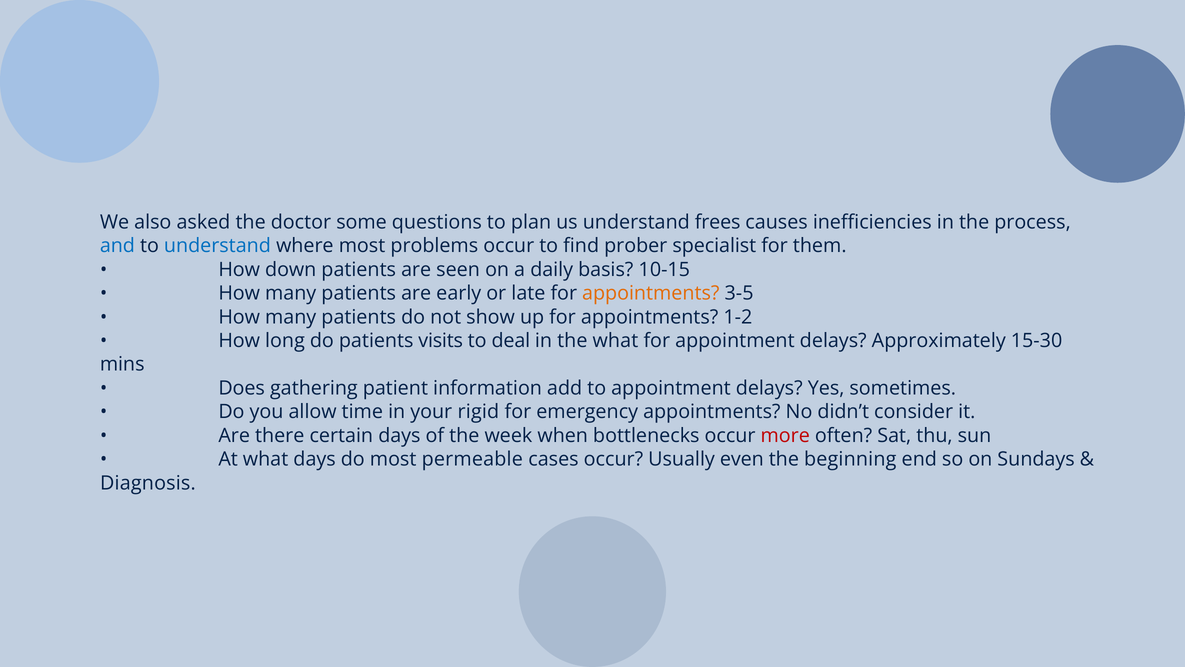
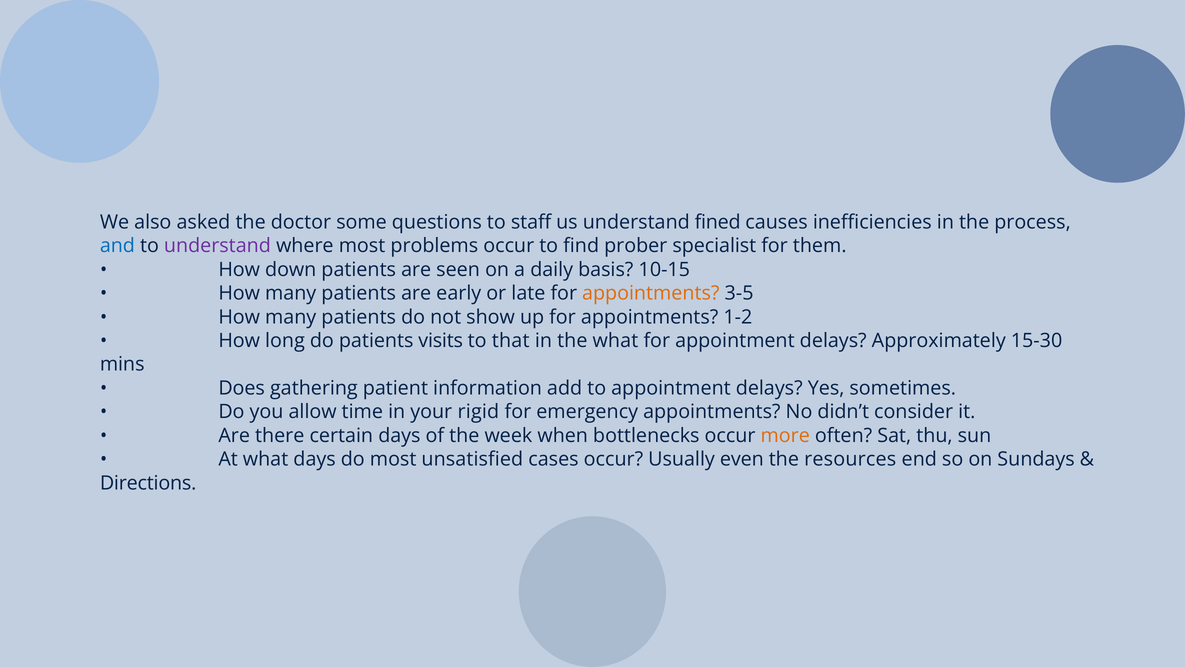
plan: plan -> staff (531, 222)
frees: frees -> fined (718, 222)
understand colour: blue -> purple (217, 246)
deal: deal -> that (511, 341)
more colour: red -> orange (785, 435)
permeable: permeable -> unsatisfied (472, 459)
beginning: beginning -> resources (850, 459)
Diagnosis: Diagnosis -> Directions (148, 483)
